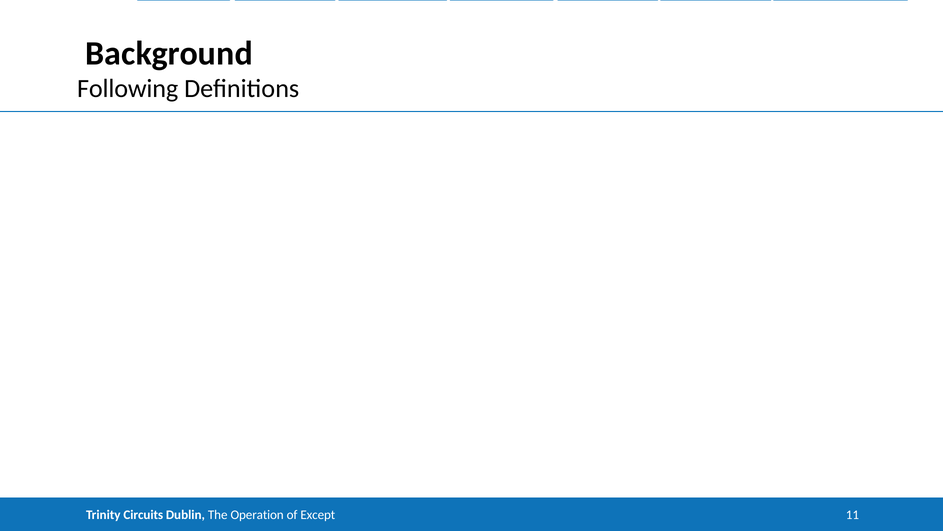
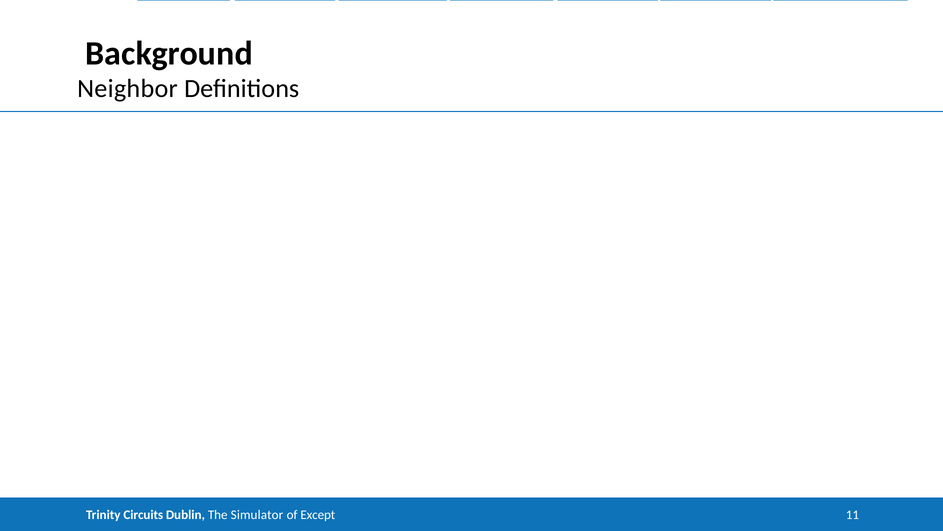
Following: Following -> Neighbor (127, 88)
Operation: Operation -> Simulator (257, 515)
